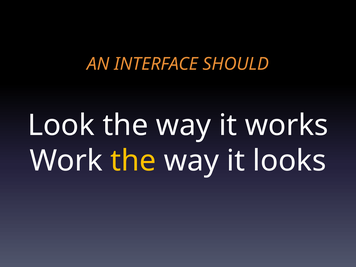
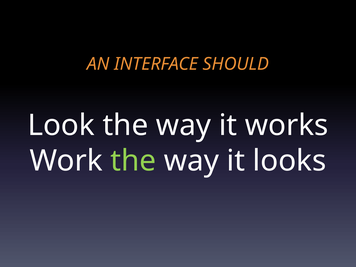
the colour: yellow -> light green (133, 161)
